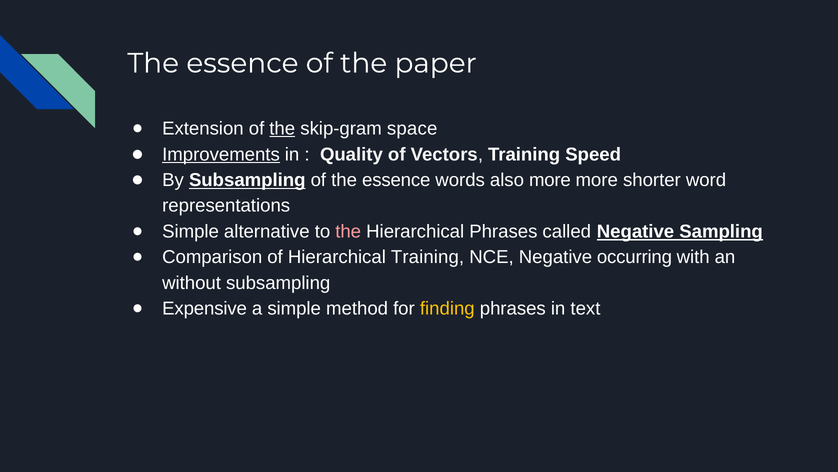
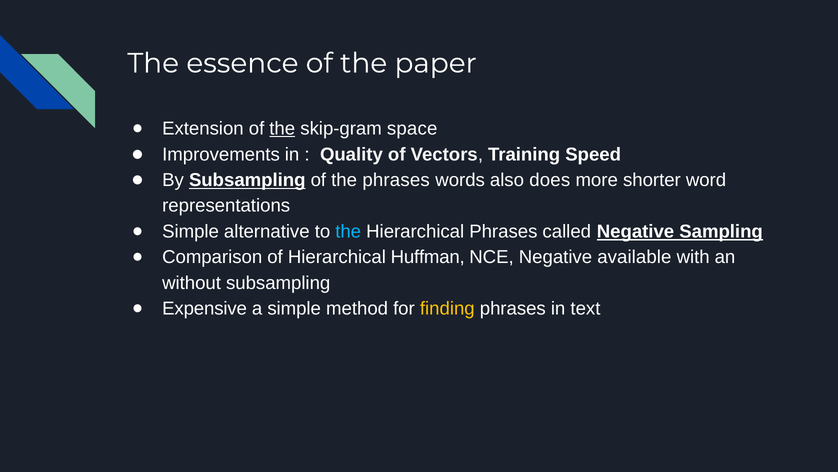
Improvements underline: present -> none (221, 154)
of the essence: essence -> phrases (396, 180)
also more: more -> does (550, 180)
the colour: pink -> light blue (348, 231)
Hierarchical Training: Training -> Huffman (428, 257)
occurring: occurring -> available (634, 257)
